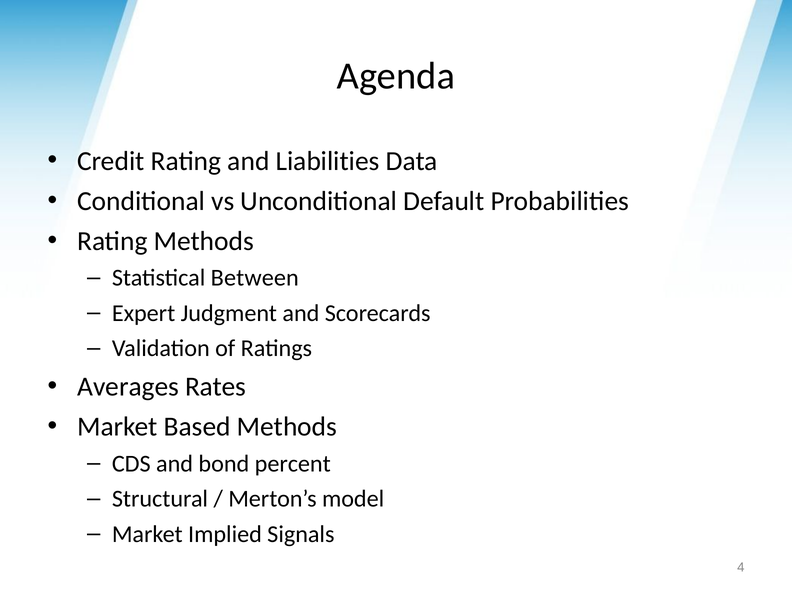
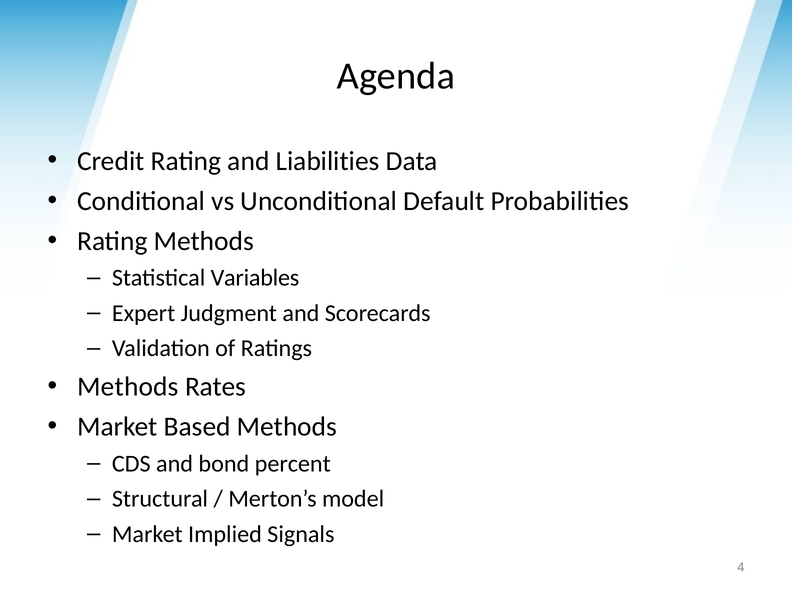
Between: Between -> Variables (255, 278)
Averages: Averages -> Methods (128, 387)
